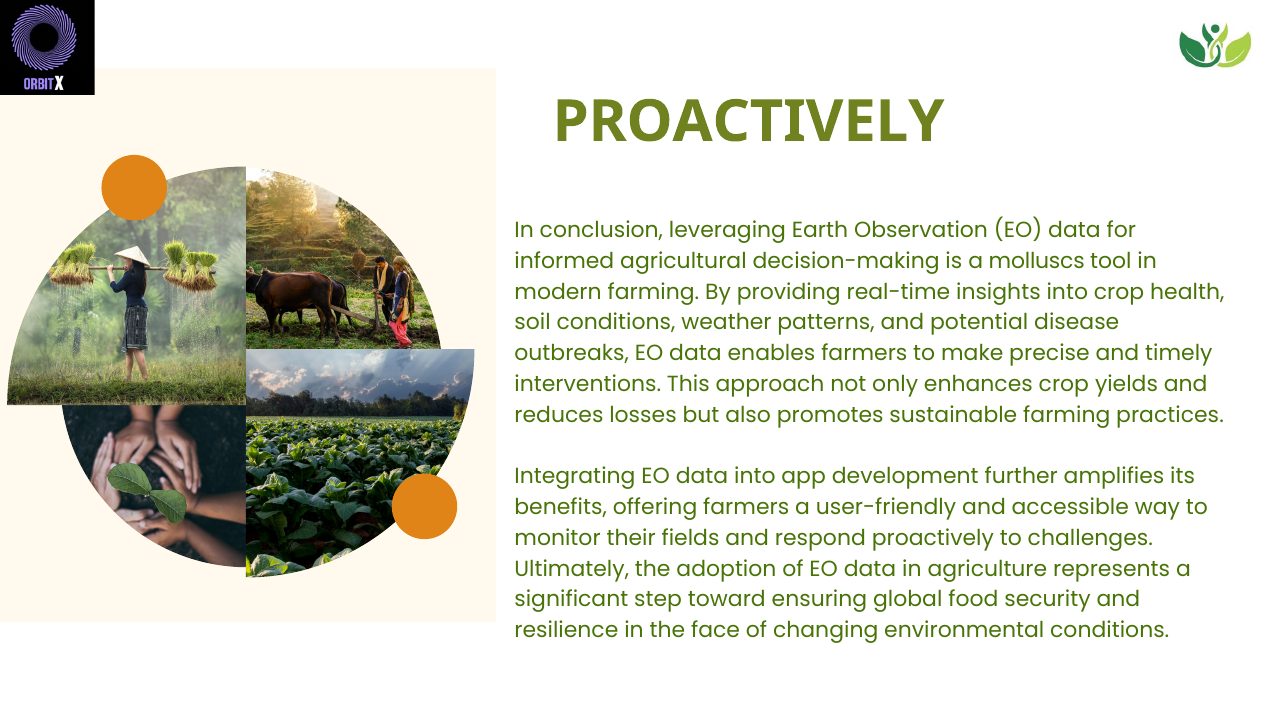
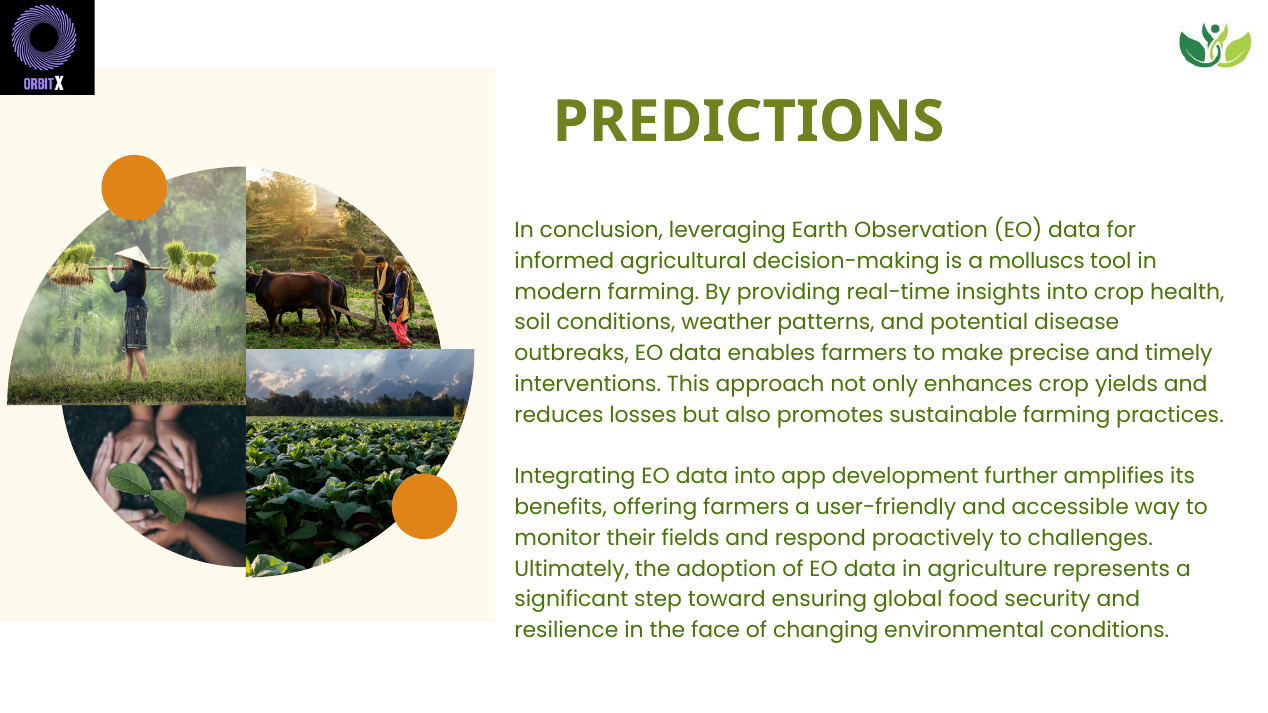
PROACTIVELY: PROACTIVELY -> PREDICTIONS (748, 122)
